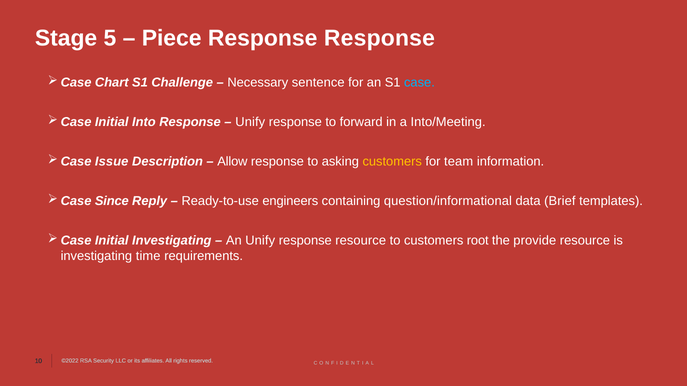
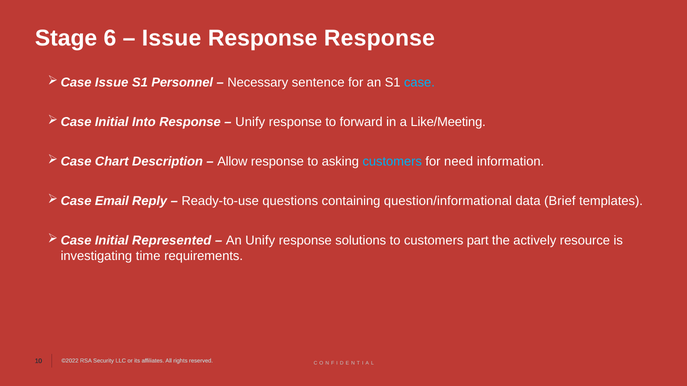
5: 5 -> 6 (110, 38)
Piece: Piece -> Issue (172, 38)
Chart: Chart -> Issue (112, 83)
Challenge: Challenge -> Personnel (182, 83)
Into/Meeting: Into/Meeting -> Like/Meeting (448, 122)
Issue: Issue -> Chart (112, 162)
customers colour: yellow -> light blue (392, 162)
team: team -> need (459, 162)
Since: Since -> Email (112, 201)
engineers: engineers -> questions (290, 201)
Initial Investigating: Investigating -> Represented (172, 241)
response resource: resource -> solutions (361, 241)
root: root -> part (478, 241)
provide: provide -> actively (535, 241)
